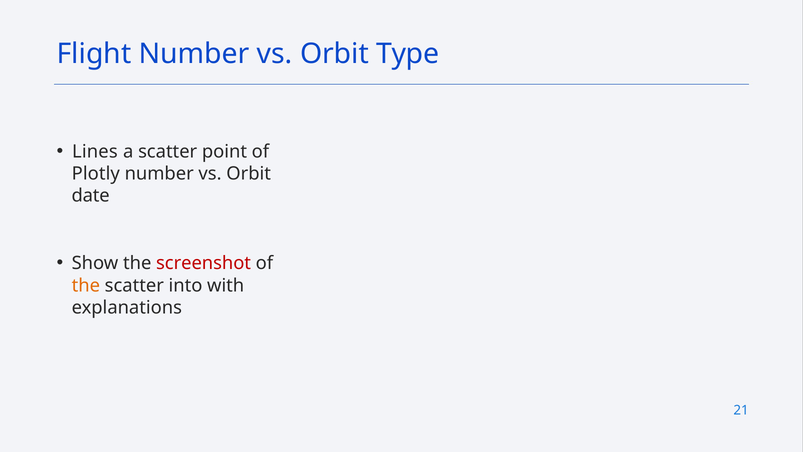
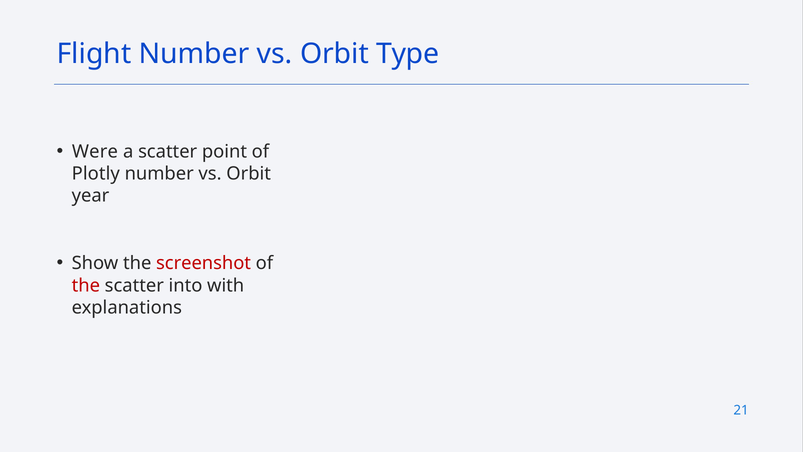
Lines: Lines -> Were (95, 152)
date: date -> year (91, 196)
the colour: orange -> red (86, 285)
